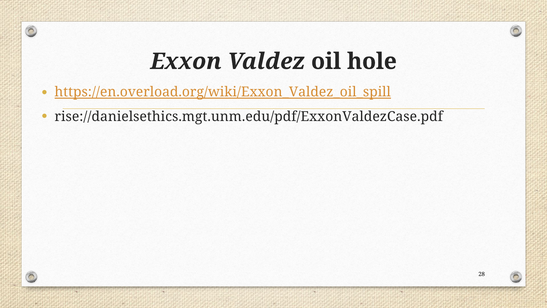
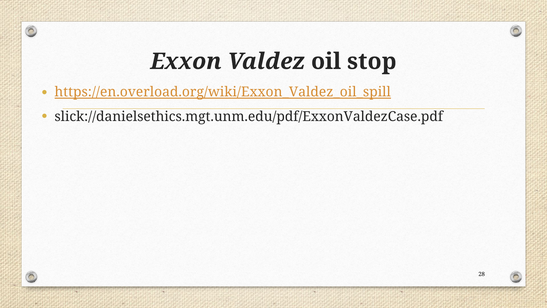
hole: hole -> stop (372, 61)
rise://danielsethics.mgt.unm.edu/pdf/ExxonValdezCase.pdf: rise://danielsethics.mgt.unm.edu/pdf/ExxonValdezCase.pdf -> slick://danielsethics.mgt.unm.edu/pdf/ExxonValdezCase.pdf (249, 117)
